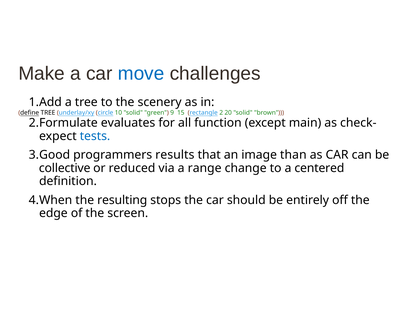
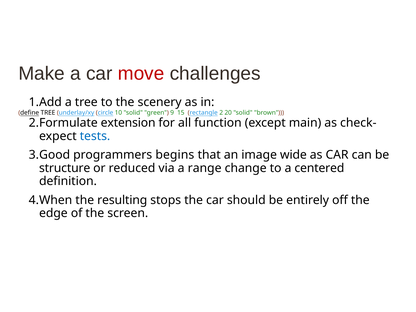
move colour: blue -> red (141, 74)
evaluates: evaluates -> extension (128, 123)
results: results -> begins (175, 155)
than: than -> wide (293, 155)
collective: collective -> structure (65, 168)
